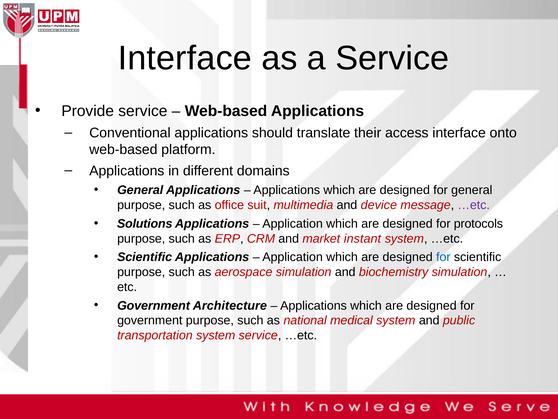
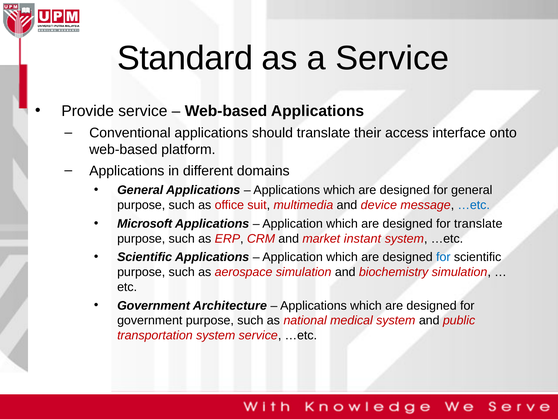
Interface: Interface -> Standard (185, 58)
…etc colour: purple -> blue (474, 205)
Solutions: Solutions -> Microsoft (145, 223)
for protocols: protocols -> translate (478, 223)
